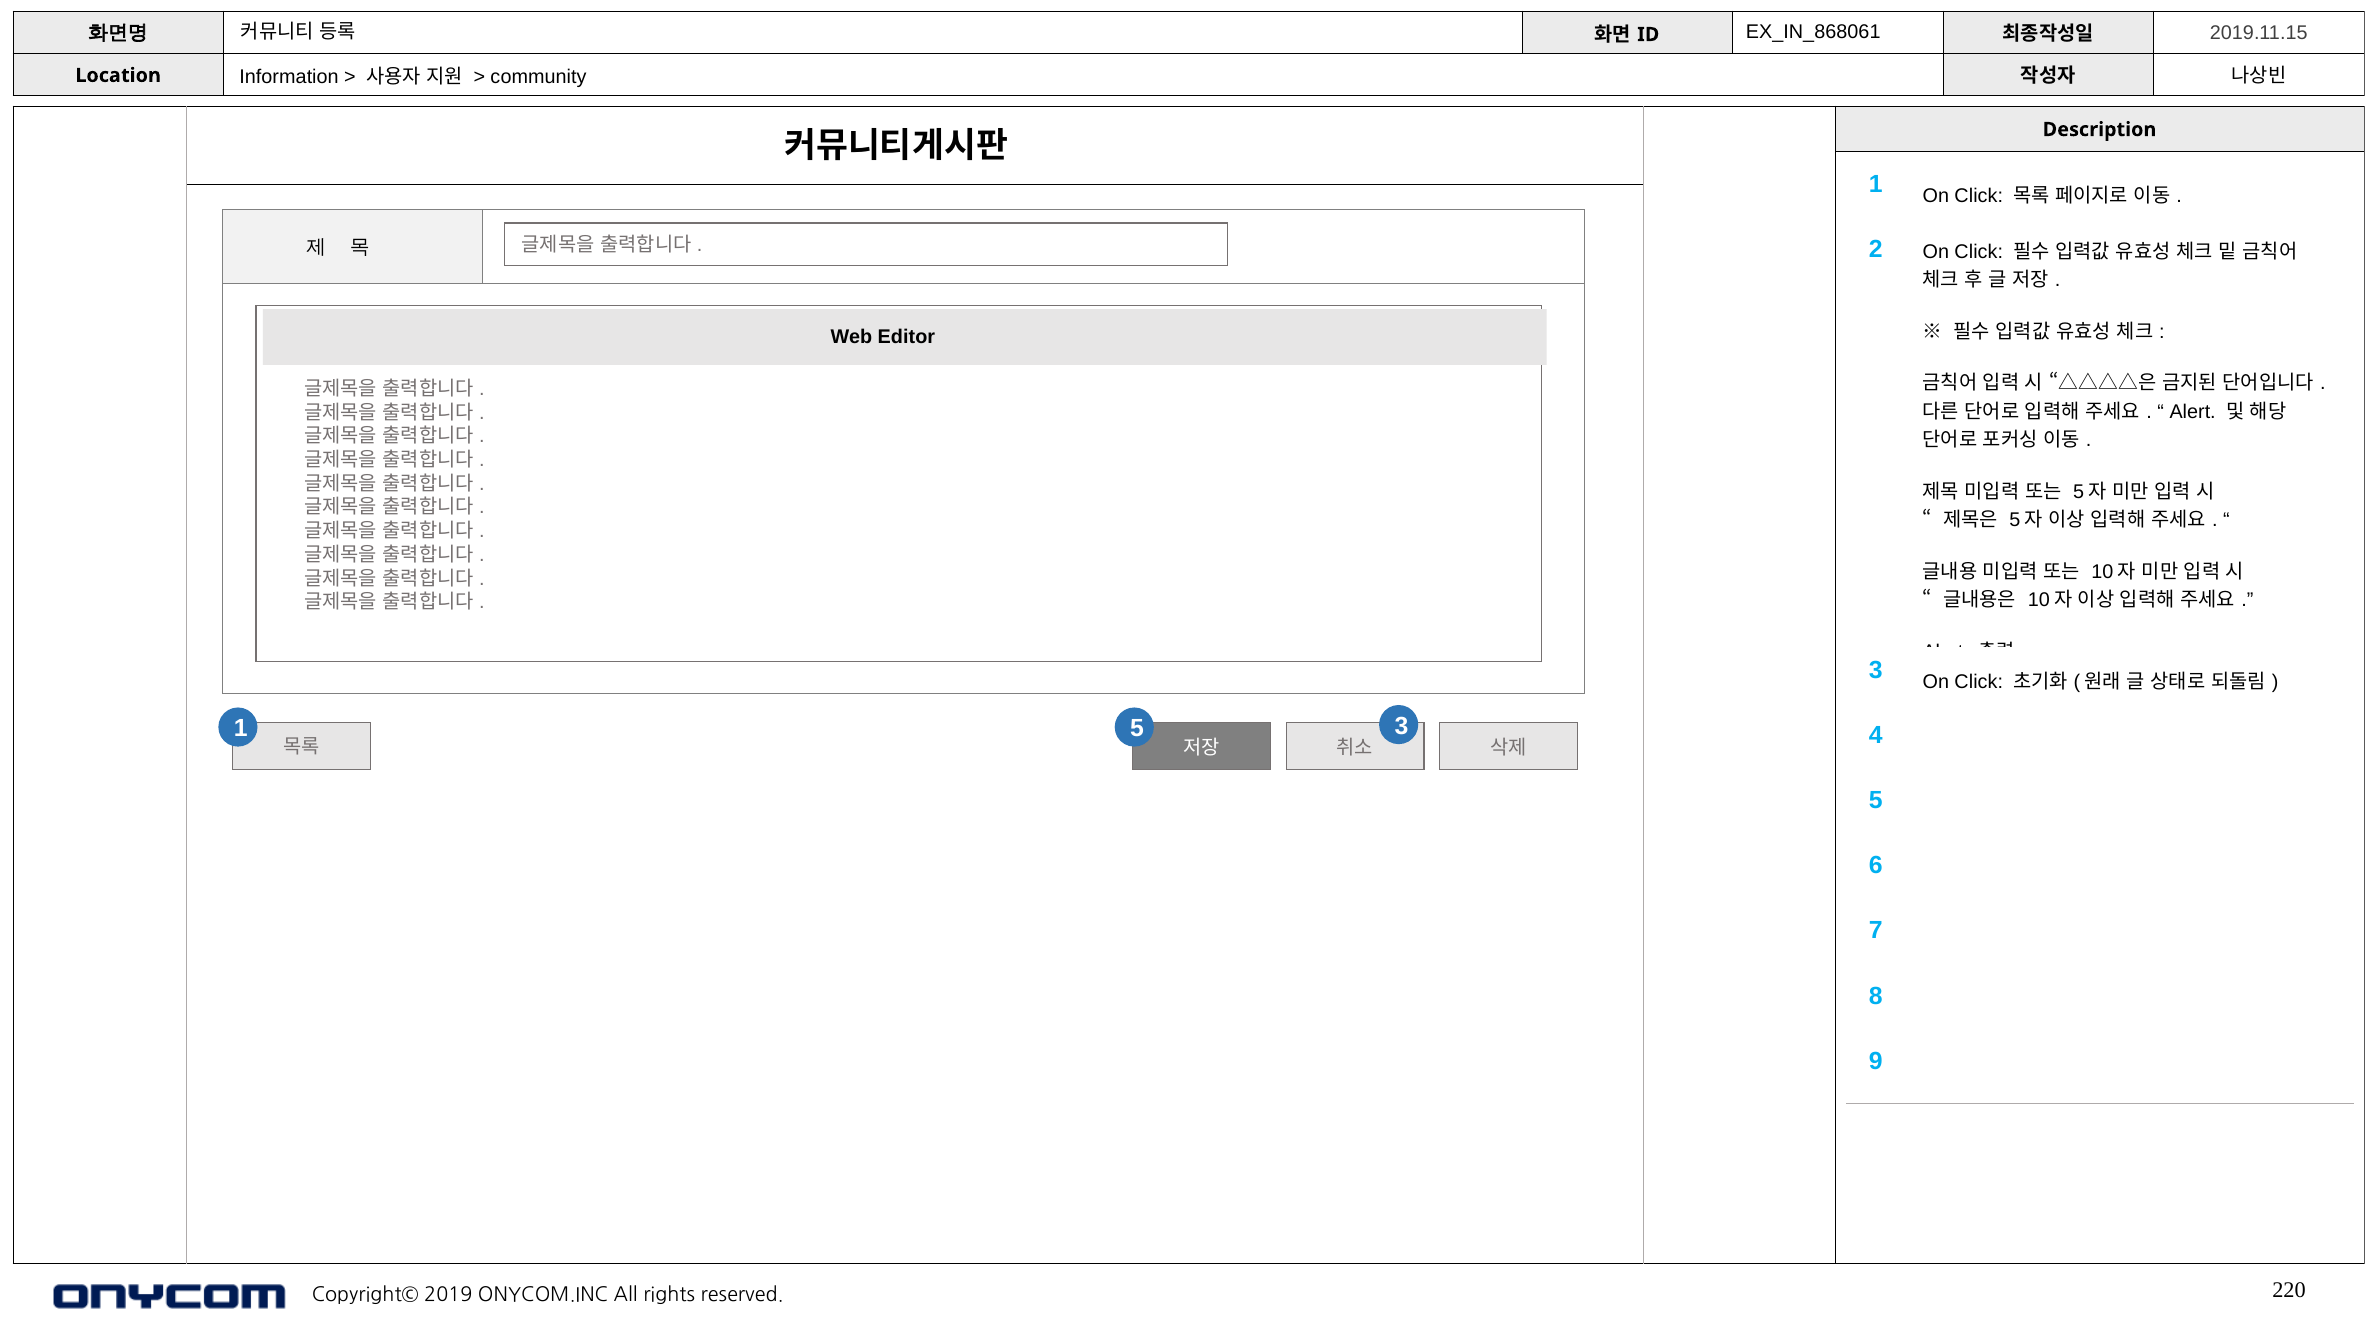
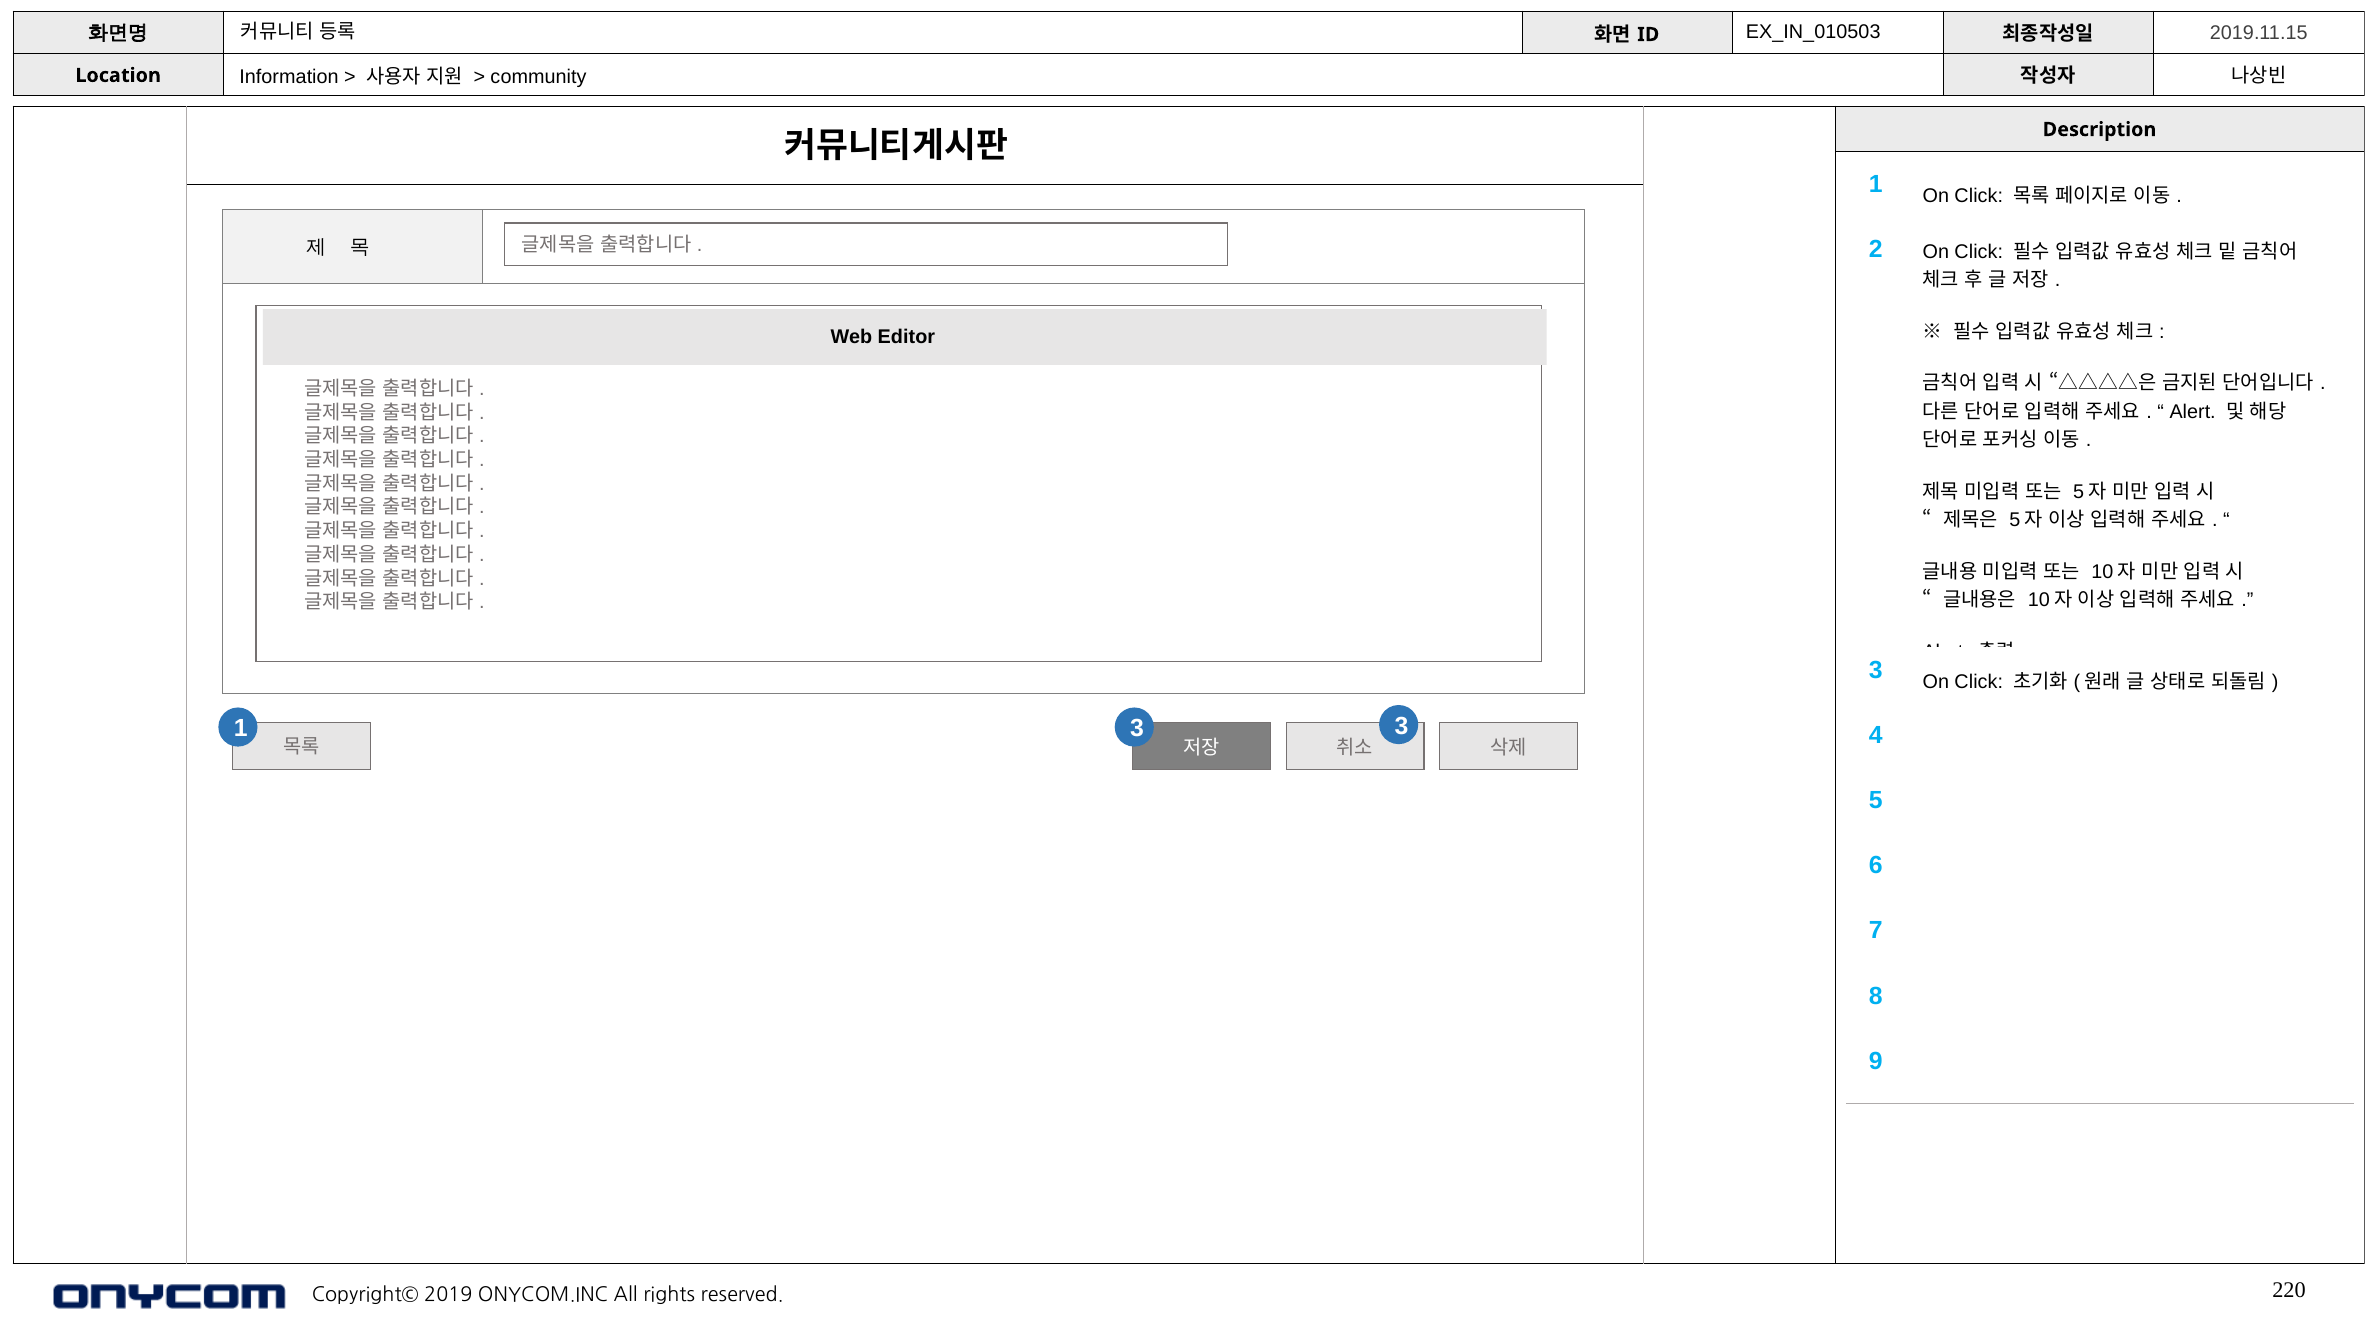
EX_IN_868061: EX_IN_868061 -> EX_IN_010503 (1813, 32)
1 5: 5 -> 3 (1137, 729)
